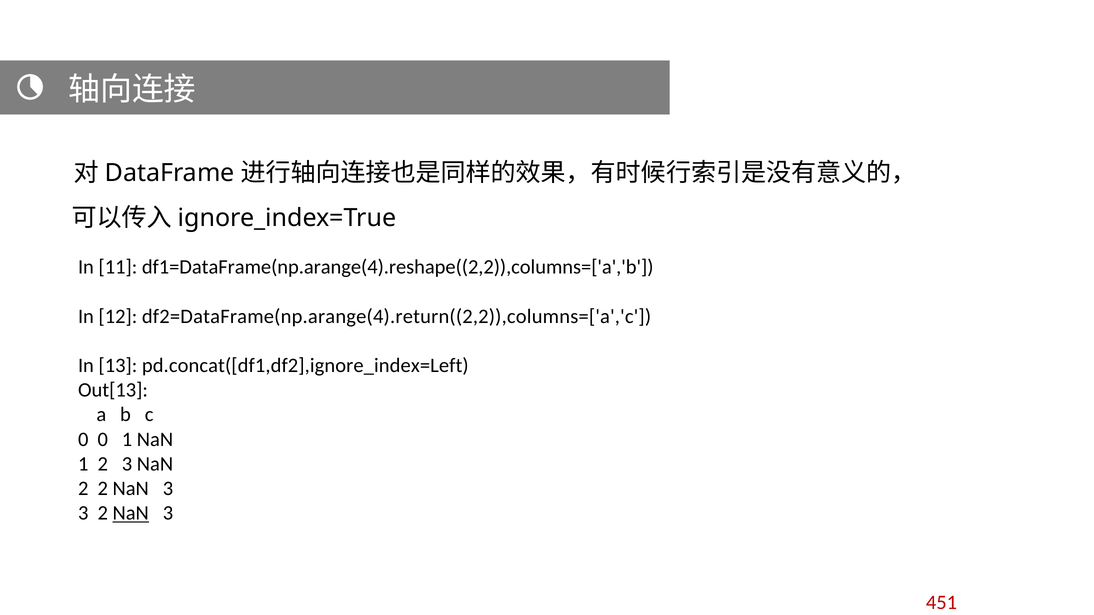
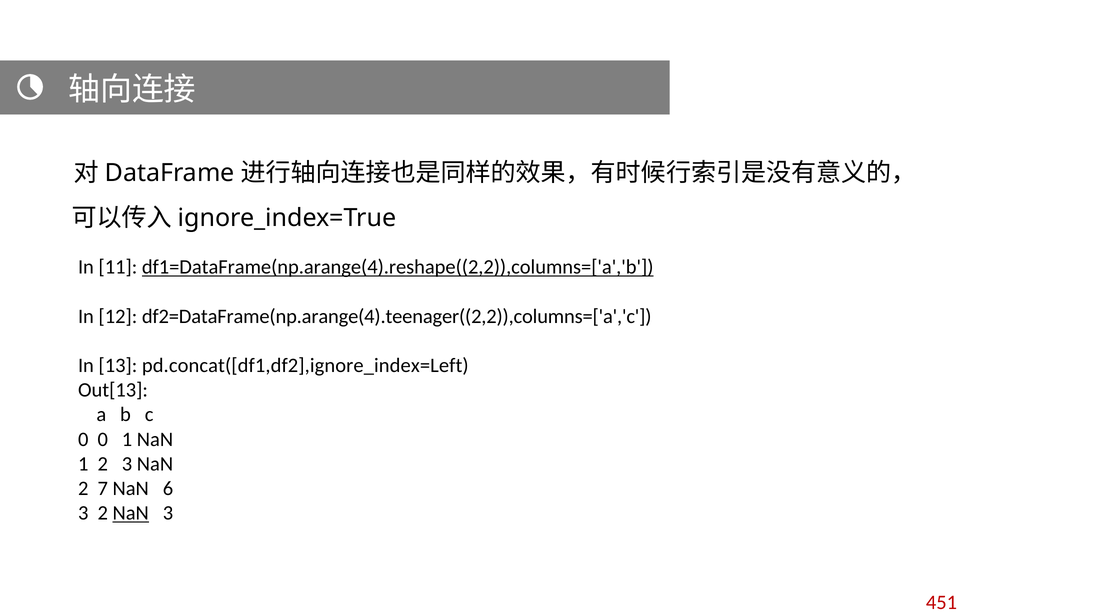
df1=DataFrame(np.arange(4).reshape((2,2)),columns=['a','b underline: none -> present (398, 267)
df2=DataFrame(np.arange(4).return((2,2)),columns=['a','c: df2=DataFrame(np.arange(4).return((2,2)),columns=['a','c -> df2=DataFrame(np.arange(4).teenager((2,2)),columns=['a','c (397, 317)
2 2: 2 -> 7 (103, 489)
3: 3 -> 6 (168, 489)
